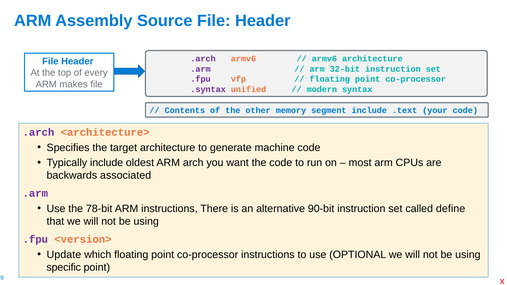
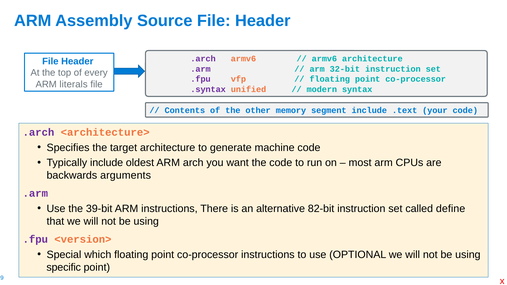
makes: makes -> literals (74, 84)
associated: associated -> arguments (126, 176)
78-bit: 78-bit -> 39-bit (99, 209)
90-bit: 90-bit -> 82-bit (321, 209)
Update: Update -> Special (64, 255)
